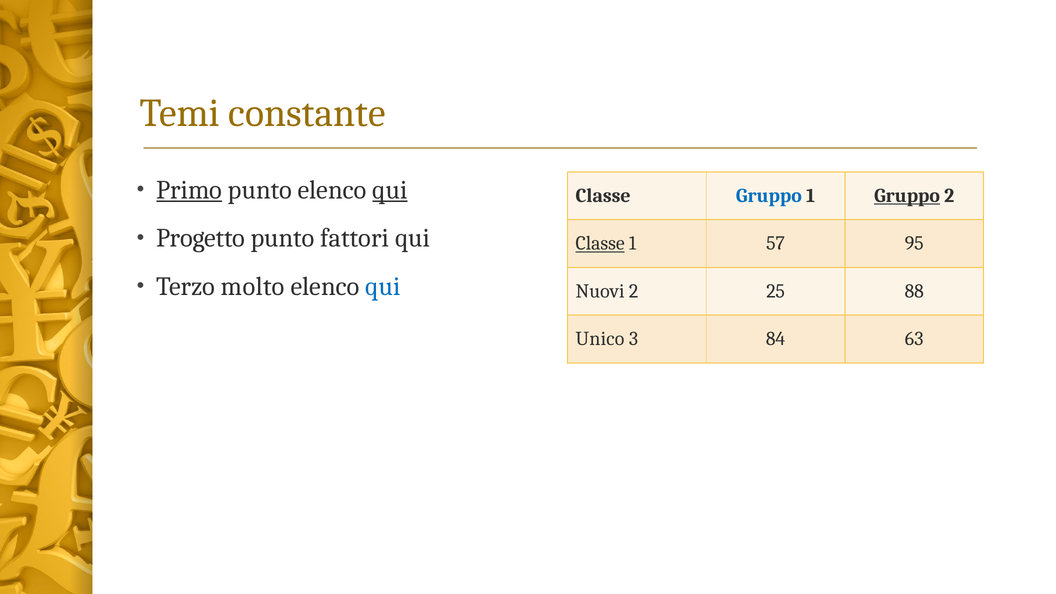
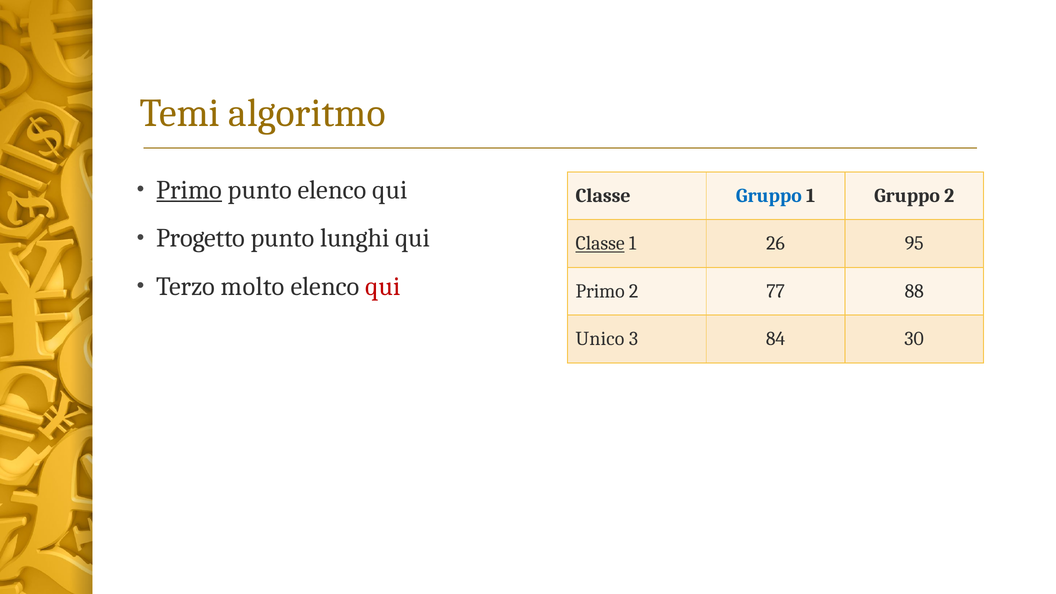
constante: constante -> algoritmo (307, 113)
qui underline: present -> none (390, 190)
Gruppo underline: present -> none (907, 196)
fattori: fattori -> lunghi (355, 238)
57: 57 -> 26 (776, 243)
qui colour: blue -> red (383, 287)
Nuovi: Nuovi -> Primo (600, 291)
25: 25 -> 77 (776, 291)
63: 63 -> 30 (914, 339)
